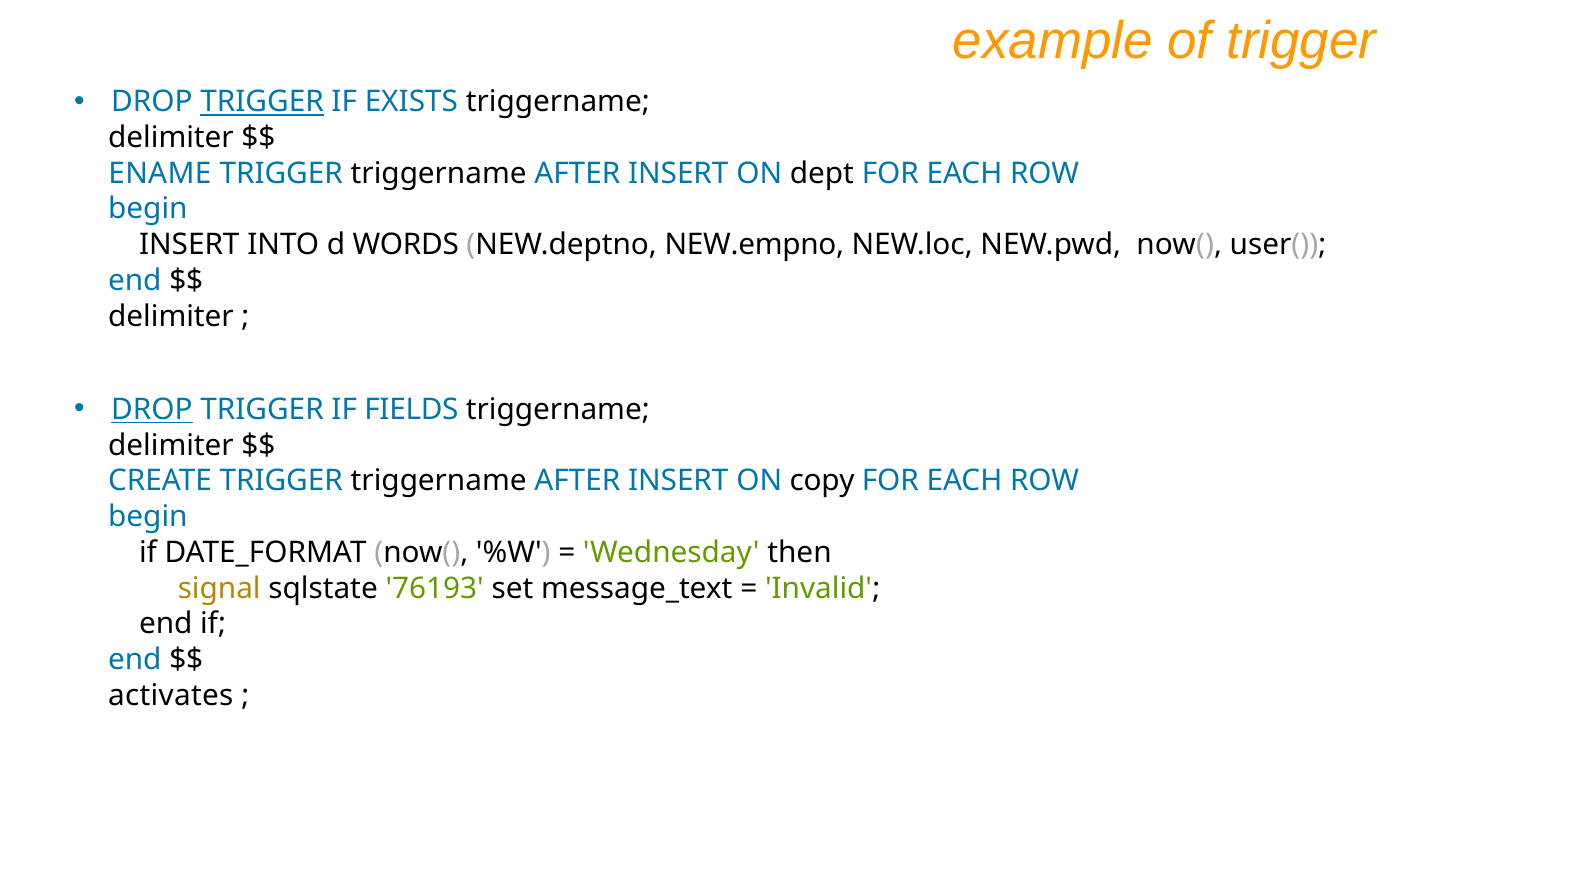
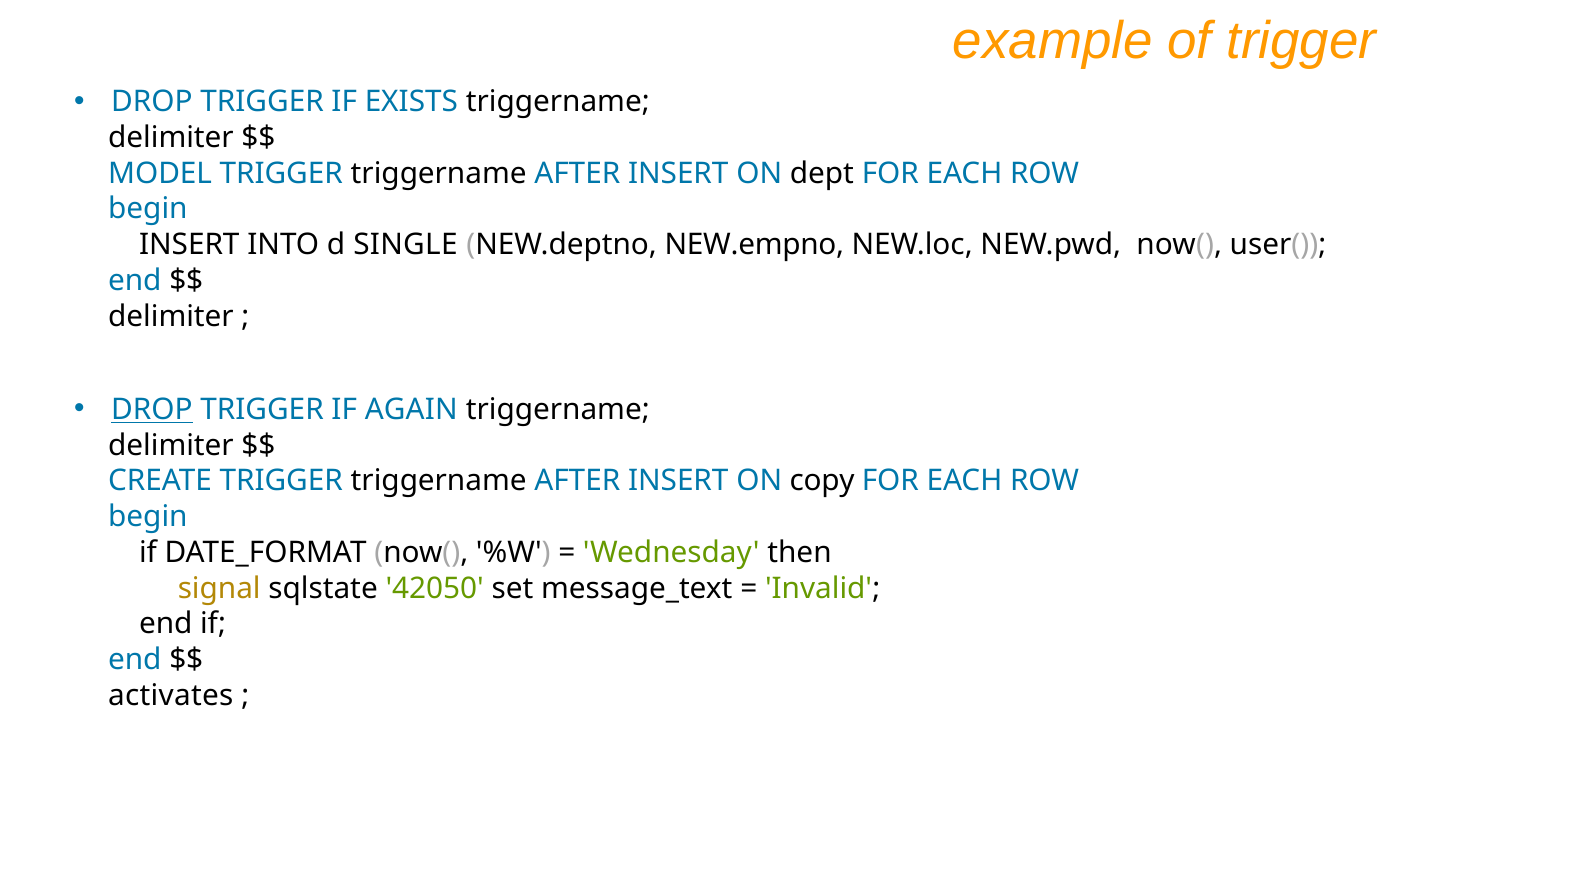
TRIGGER underline: present -> none (262, 102)
ENAME: ENAME -> MODEL (160, 173)
WORDS: WORDS -> SINGLE (405, 245)
FIELDS: FIELDS -> AGAIN (411, 410)
76193: 76193 -> 42050 (435, 588)
